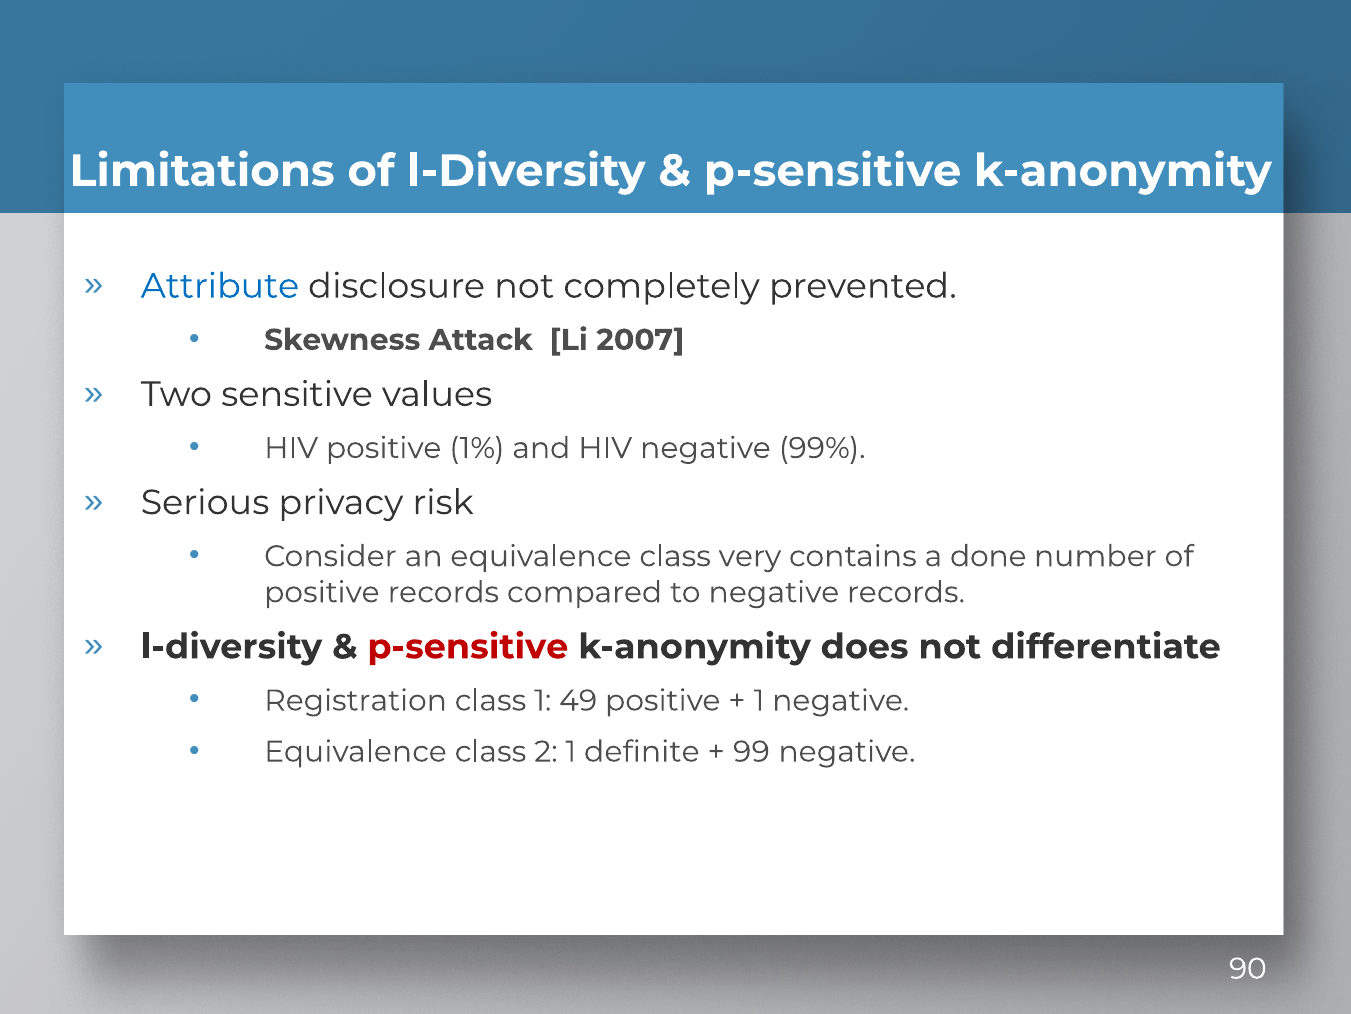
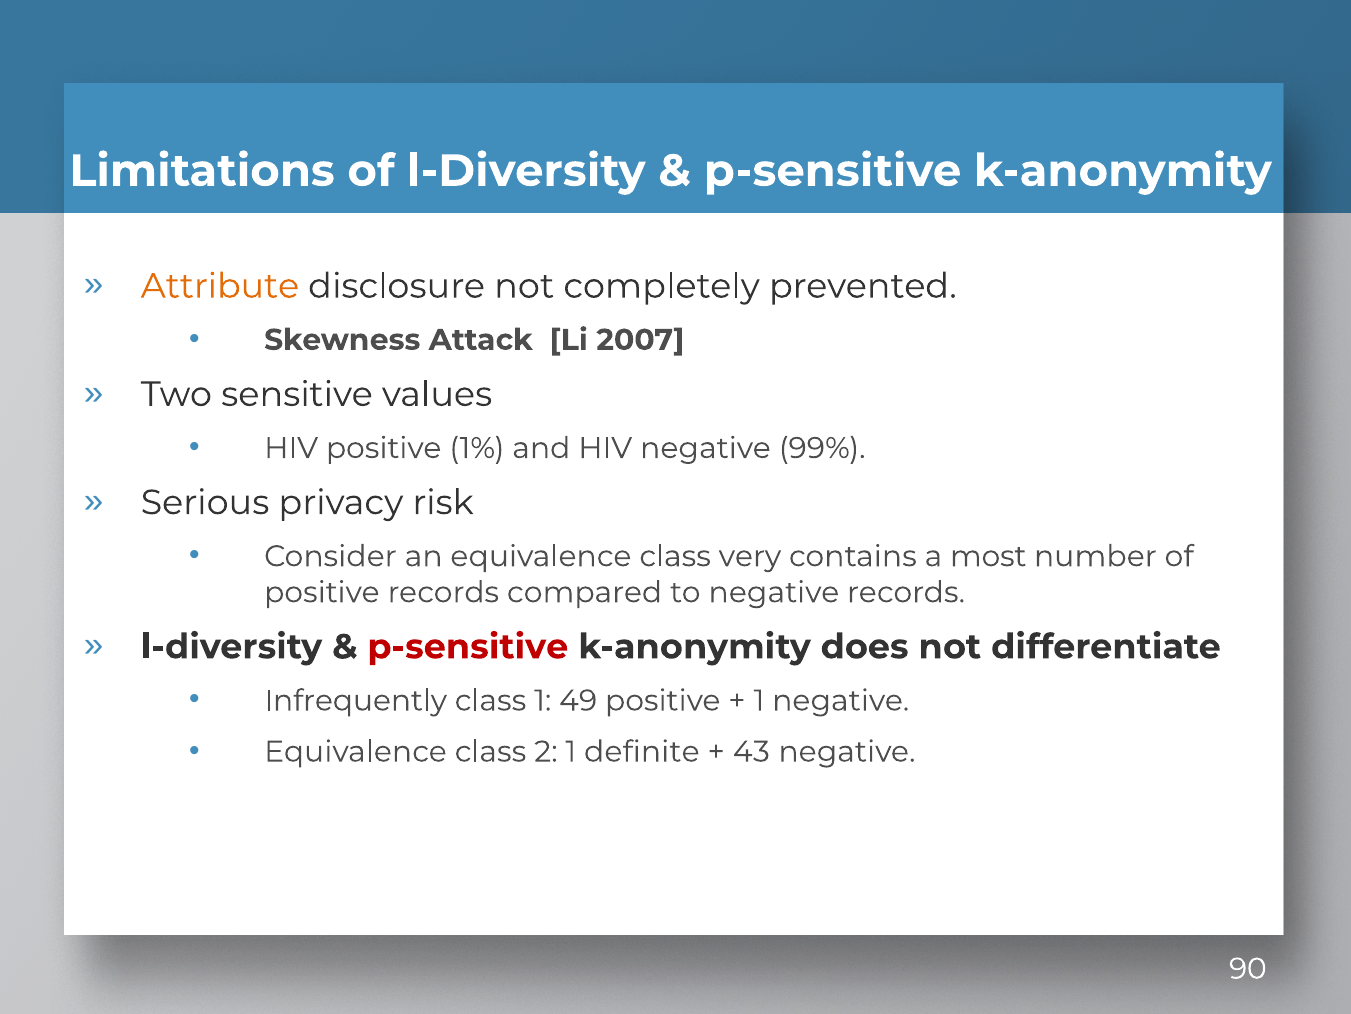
Attribute colour: blue -> orange (220, 286)
done: done -> most (988, 556)
Registration: Registration -> Infrequently (356, 700)
99: 99 -> 43 (751, 751)
